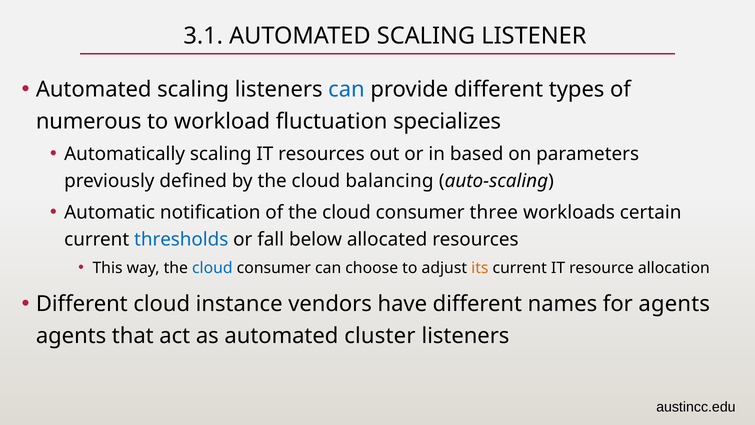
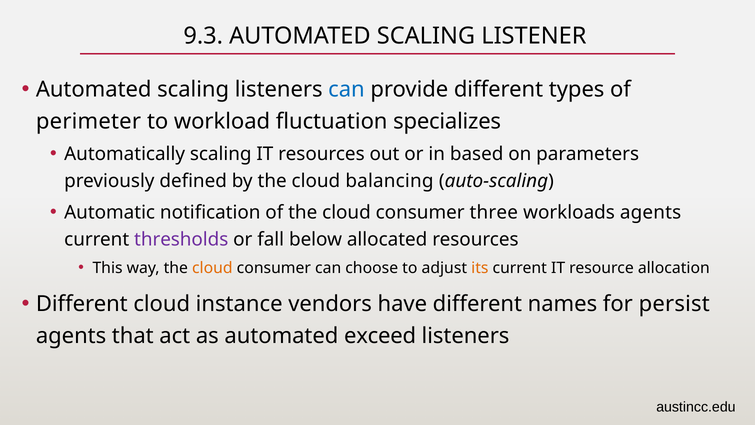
3.1: 3.1 -> 9.3 (203, 36)
numerous: numerous -> perimeter (88, 121)
workloads certain: certain -> agents (651, 212)
thresholds colour: blue -> purple (181, 239)
cloud colour: blue -> orange (212, 268)
for agents: agents -> persist (674, 304)
cluster: cluster -> exceed (380, 336)
